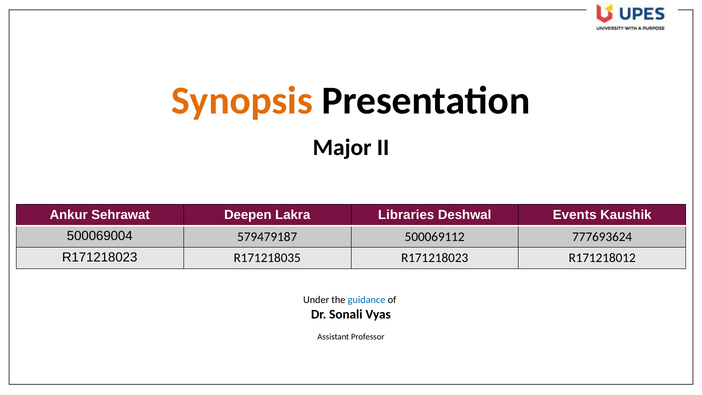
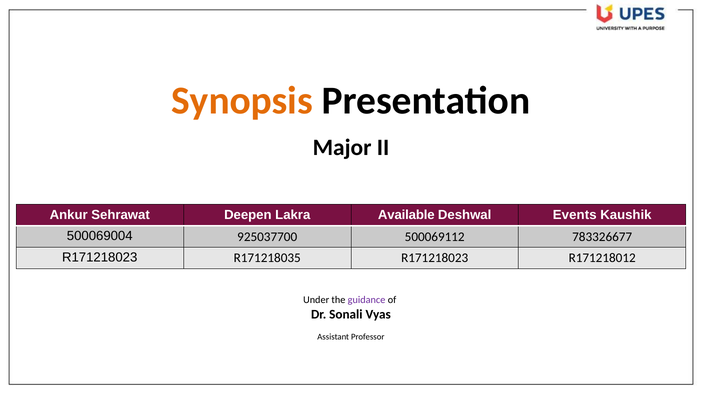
Libraries: Libraries -> Available (406, 215)
579479187: 579479187 -> 925037700 (267, 237)
777693624: 777693624 -> 783326677 (602, 237)
guidance colour: blue -> purple (367, 300)
